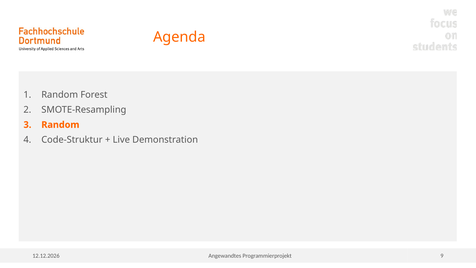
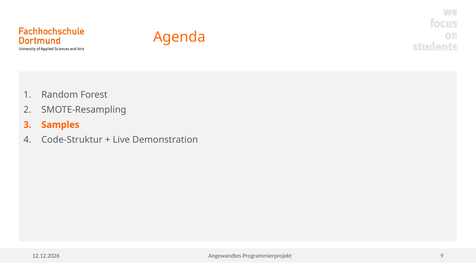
Random: Random -> Samples (60, 125)
